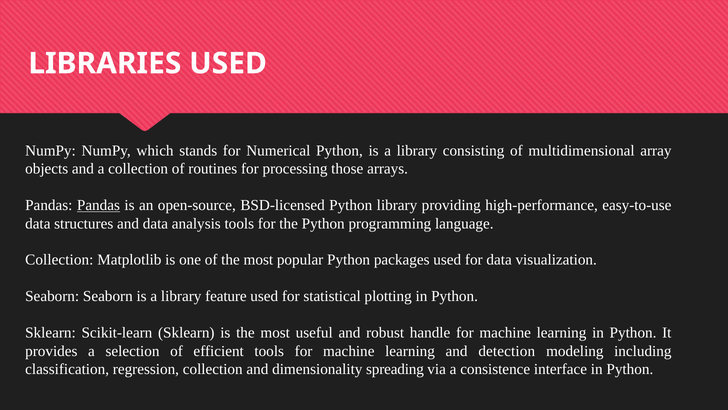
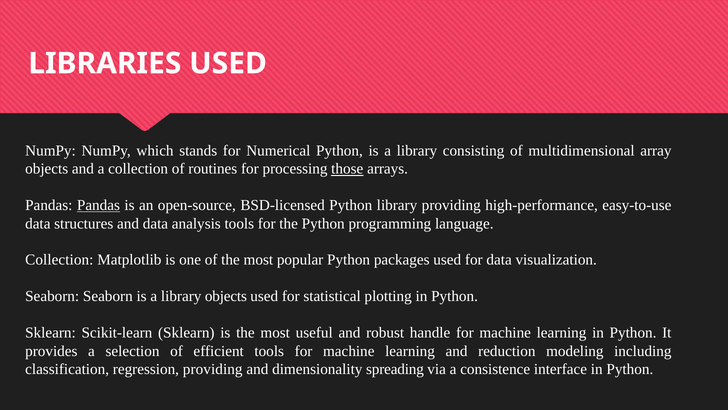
those underline: none -> present (347, 169)
library feature: feature -> objects (226, 296)
detection: detection -> reduction (507, 351)
regression collection: collection -> providing (213, 369)
